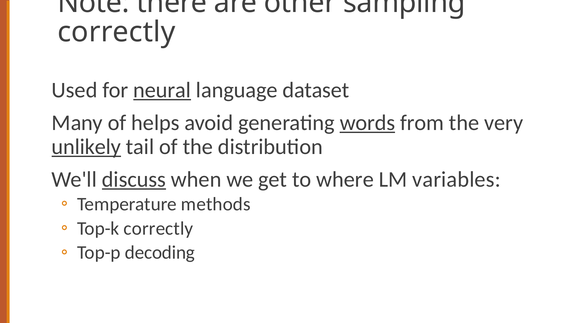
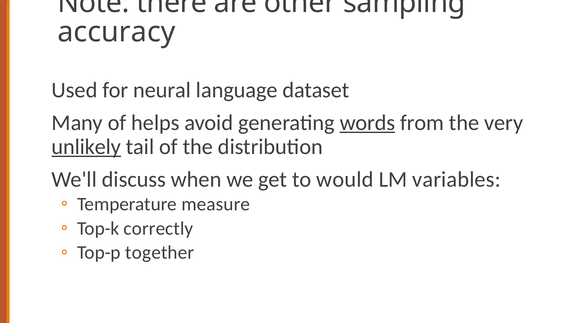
correctly: correctly -> accuracy (116, 32)
neural underline: present -> none (162, 90)
discuss underline: present -> none (134, 179)
where: where -> would (345, 179)
methods: methods -> measure (216, 204)
decoding: decoding -> together (160, 253)
